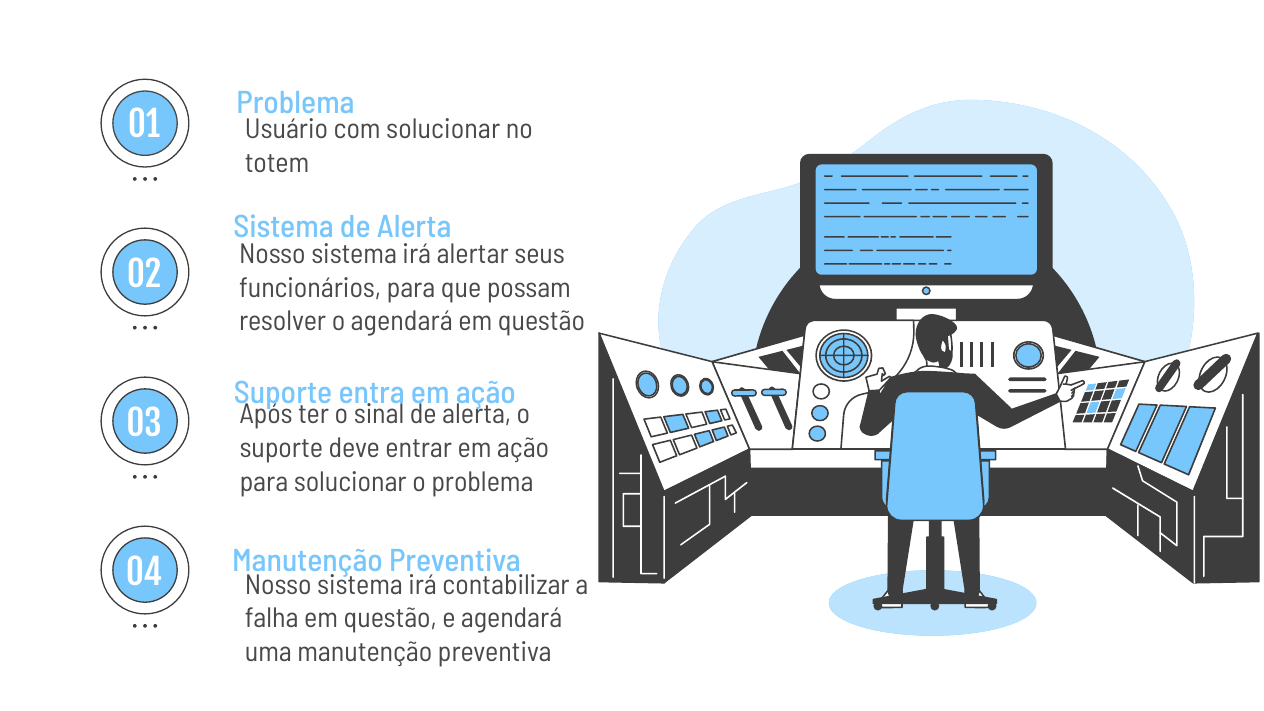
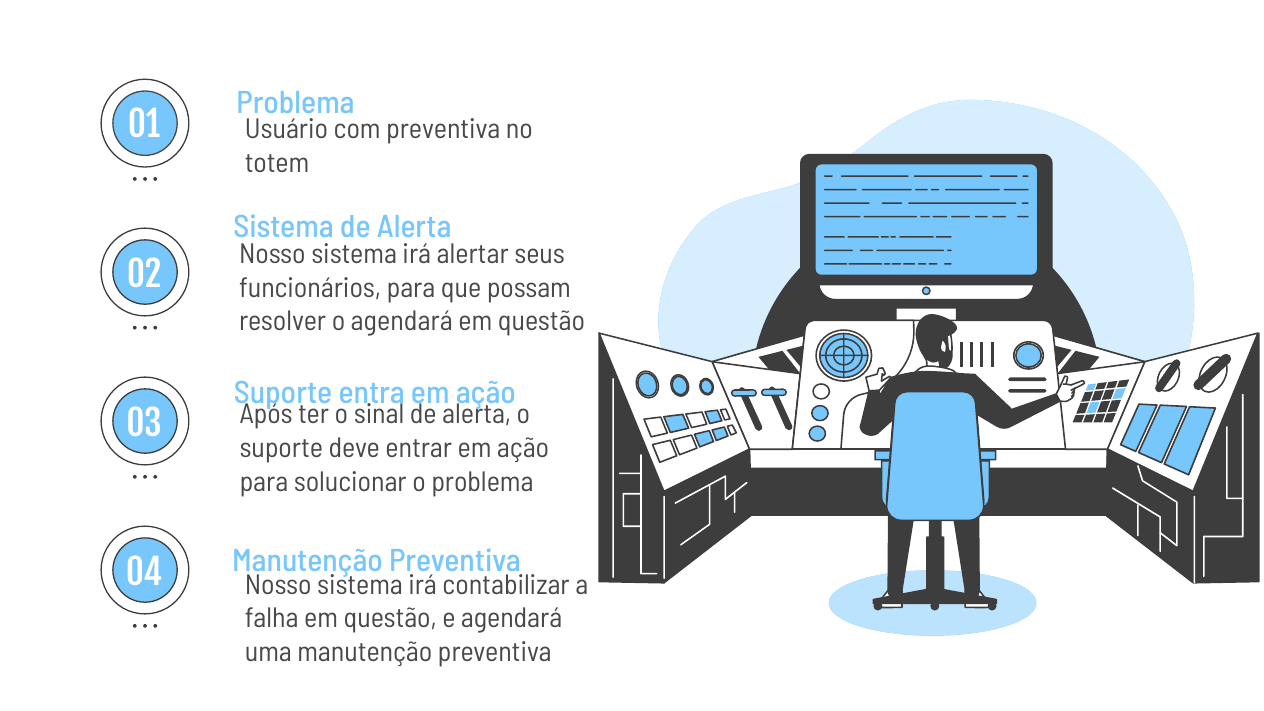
com solucionar: solucionar -> preventiva (443, 130)
